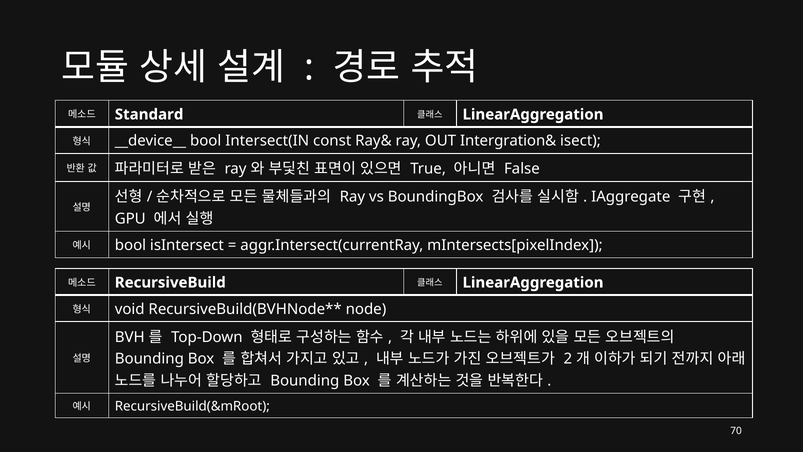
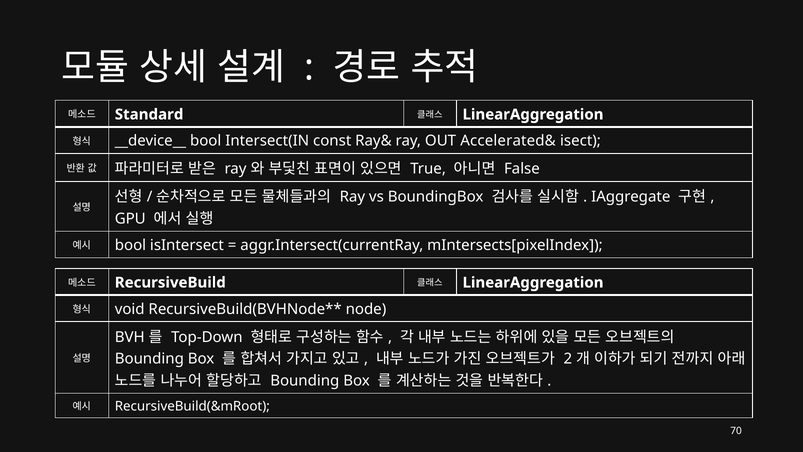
Intergration&: Intergration& -> Accelerated& (508, 141)
